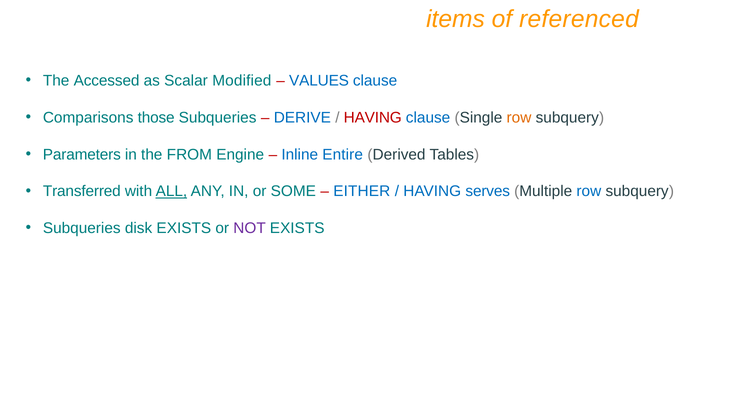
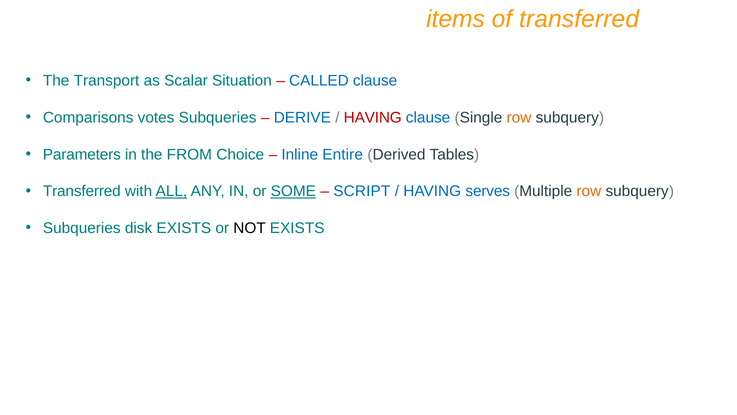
of referenced: referenced -> transferred (579, 19)
Accessed: Accessed -> Transport (107, 81)
Modified: Modified -> Situation (242, 81)
VALUES: VALUES -> CALLED (319, 81)
those: those -> votes (156, 117)
Engine: Engine -> Choice (240, 154)
SOME underline: none -> present (293, 191)
EITHER: EITHER -> SCRIPT (362, 191)
row colour: blue -> orange (589, 191)
NOT colour: purple -> black (250, 228)
